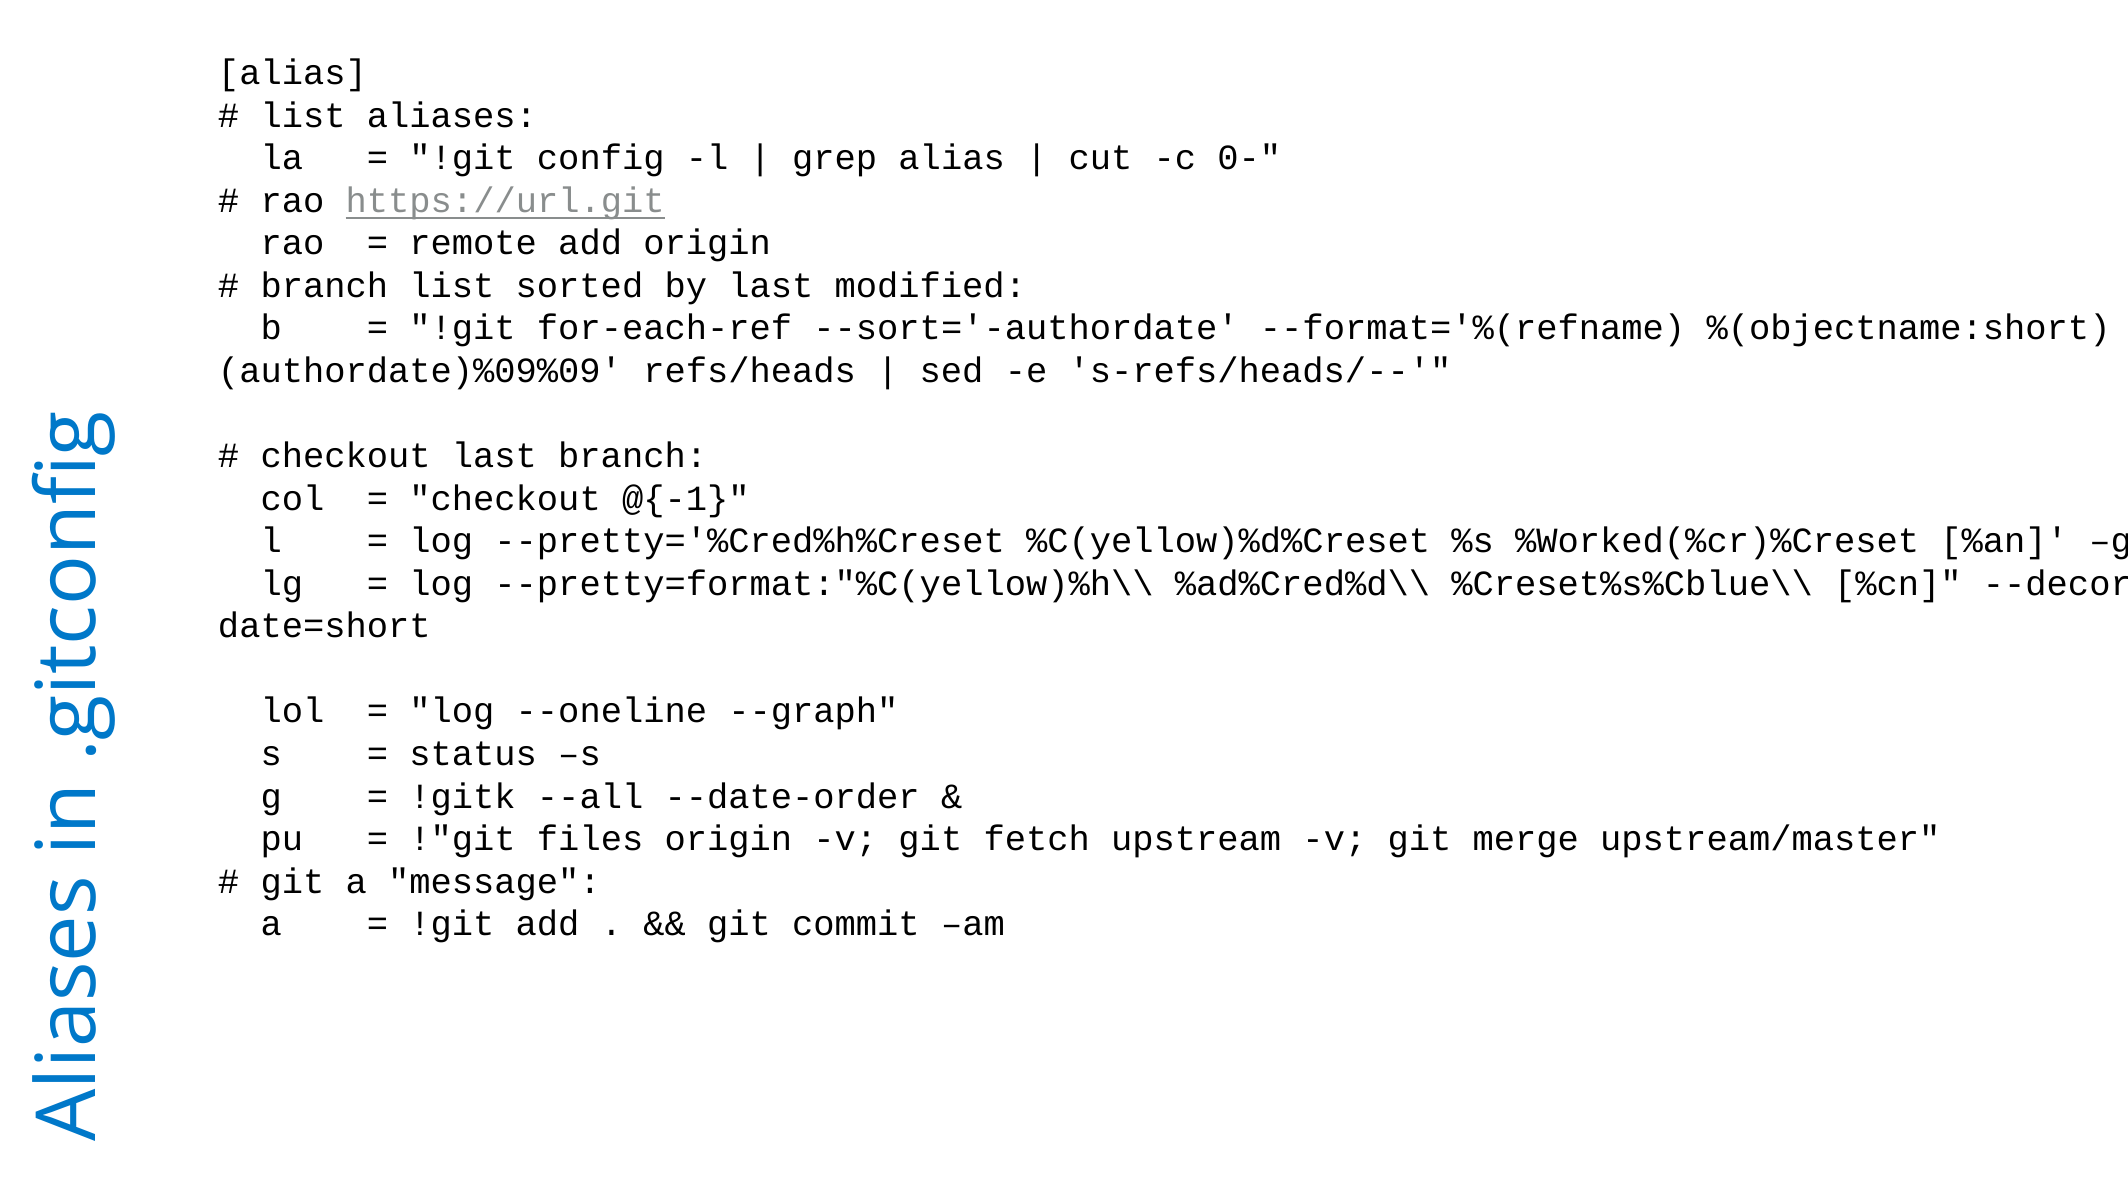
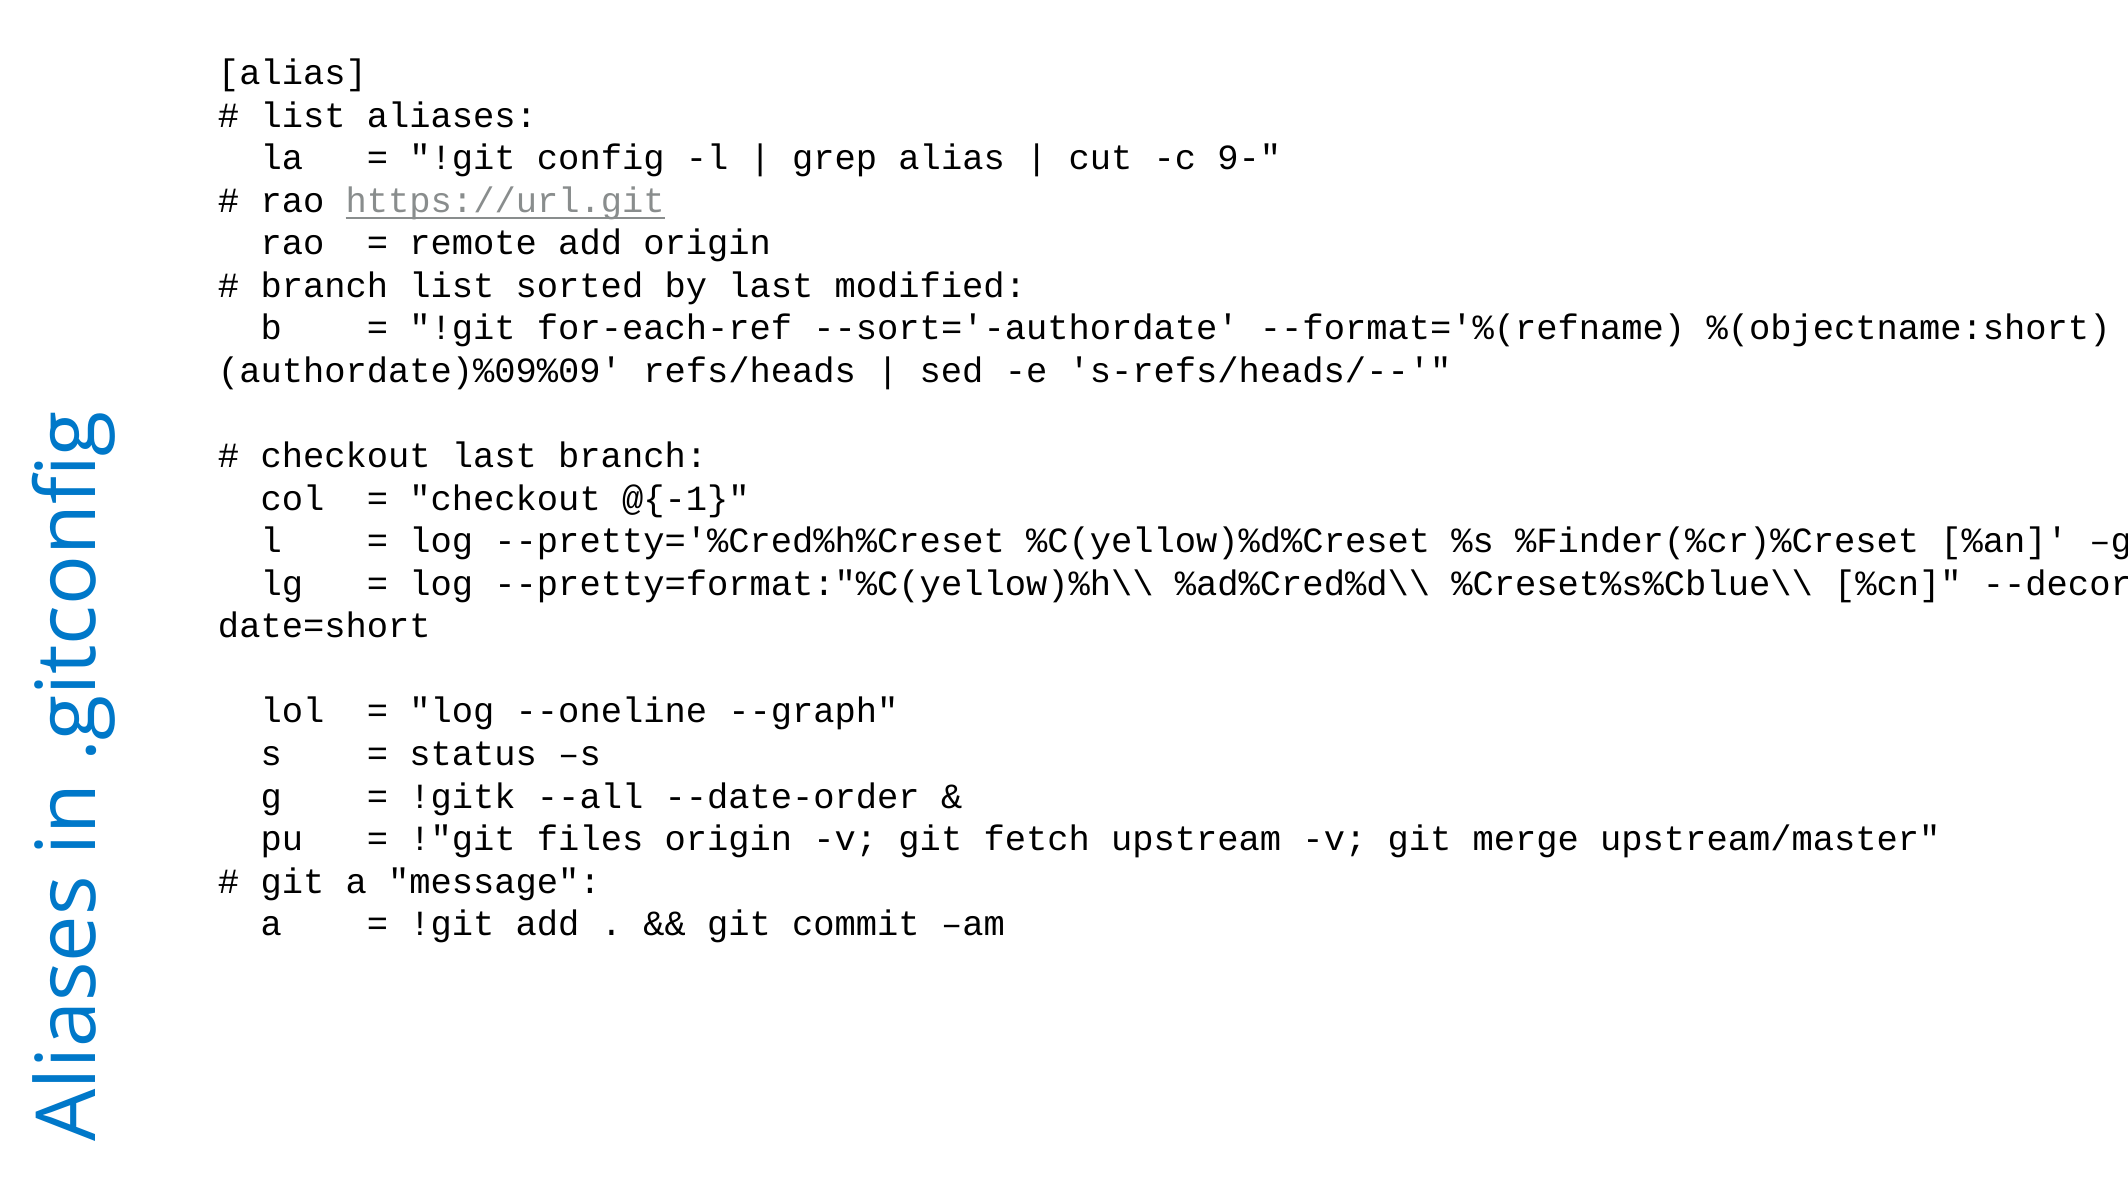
0-: 0- -> 9- (1249, 158)
%Worked(%cr)%Creset: %Worked(%cr)%Creset -> %Finder(%cr)%Creset (1717, 541)
